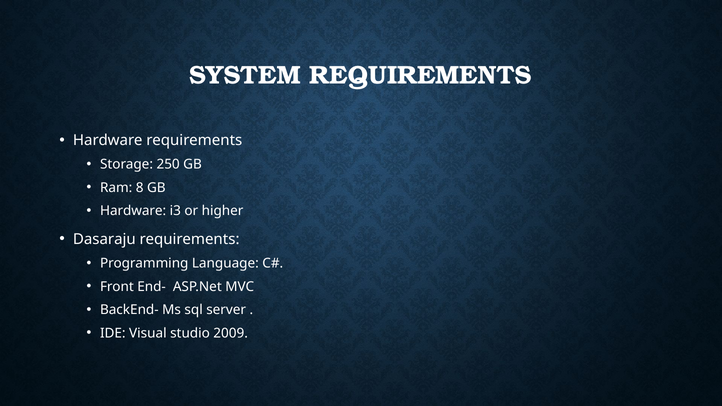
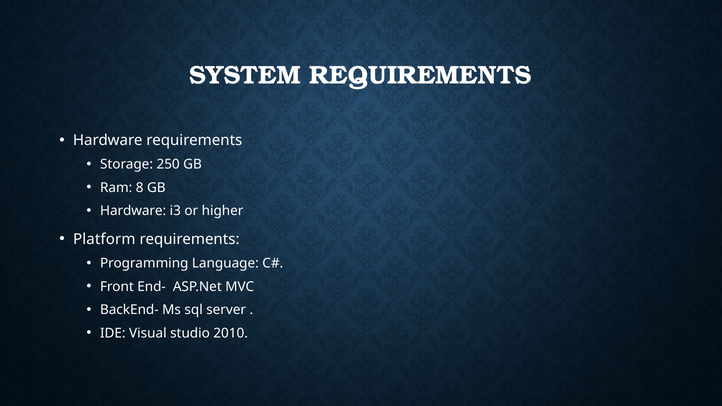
Dasaraju: Dasaraju -> Platform (104, 239)
2009: 2009 -> 2010 (231, 333)
